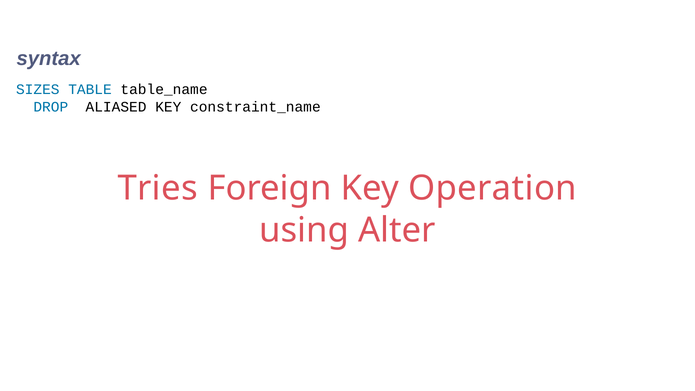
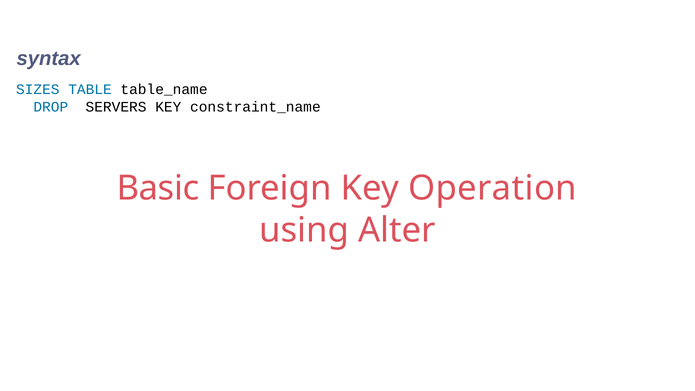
ALIASED: ALIASED -> SERVERS (116, 107)
Tries: Tries -> Basic (158, 188)
